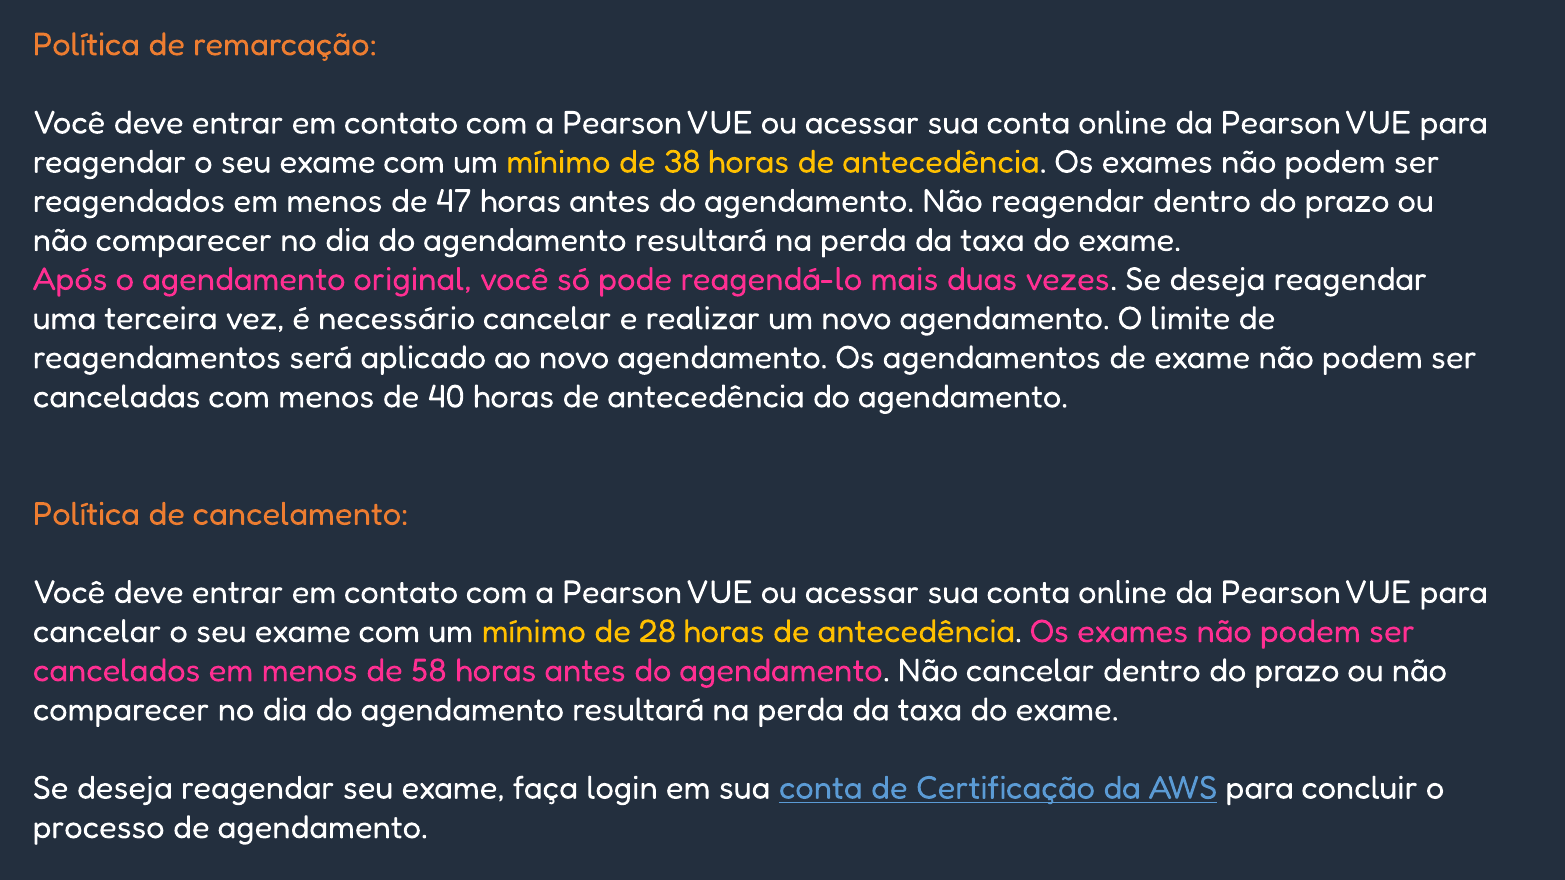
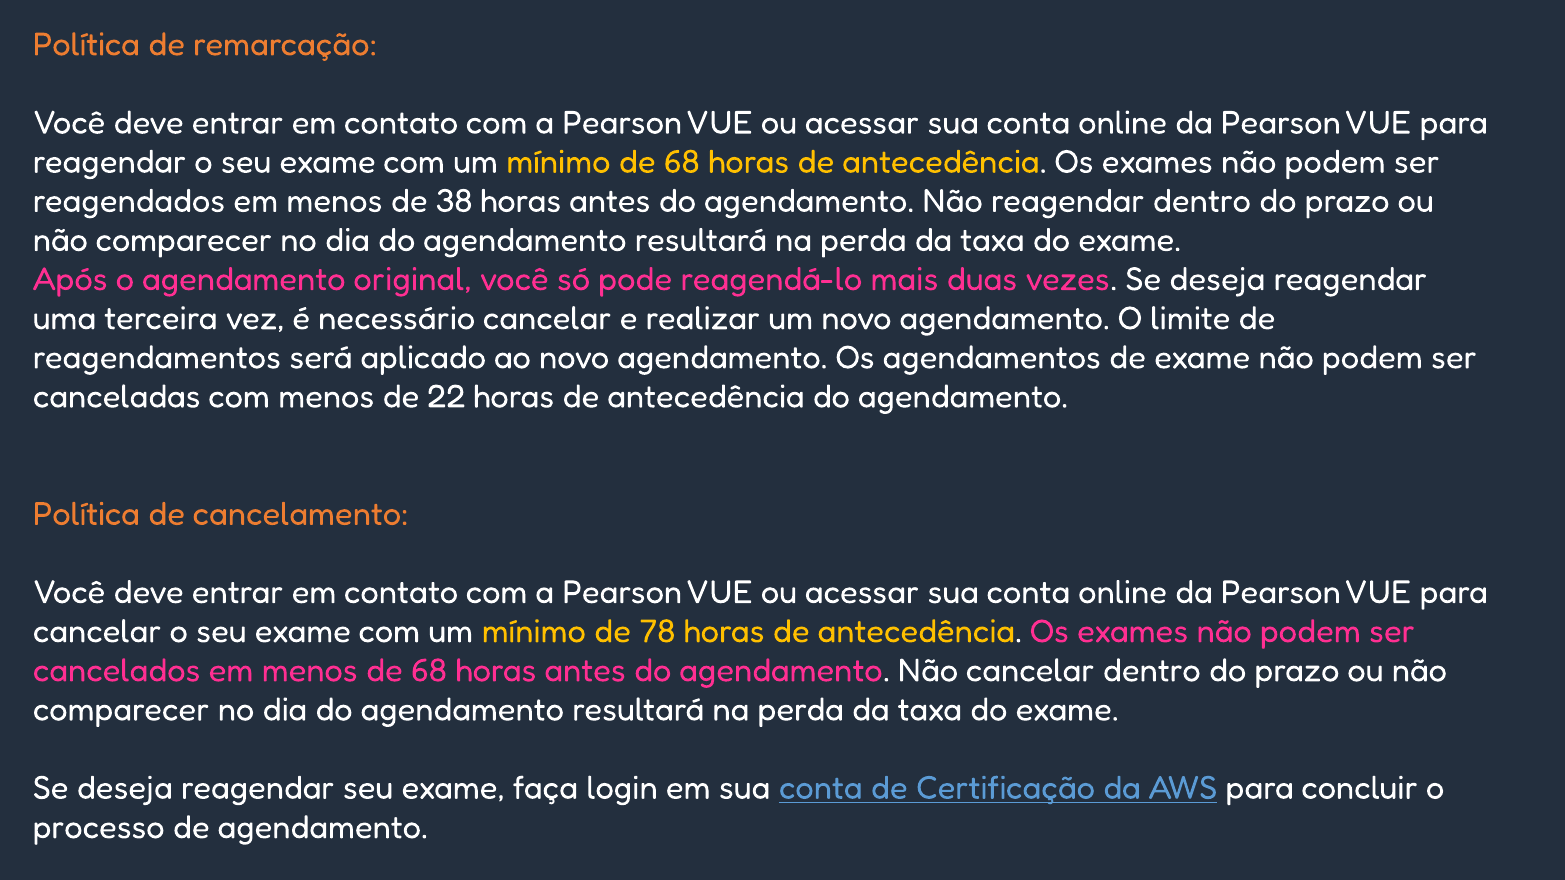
mínimo de 38: 38 -> 68 (682, 162)
47: 47 -> 38 (454, 201)
40: 40 -> 22 (446, 397)
28: 28 -> 78 (657, 631)
menos de 58: 58 -> 68 (429, 671)
